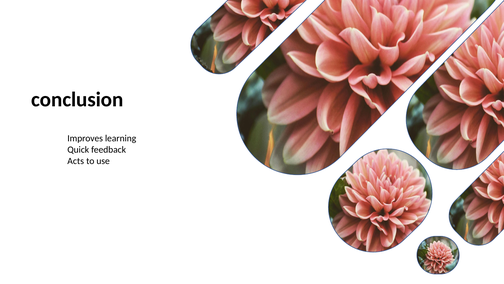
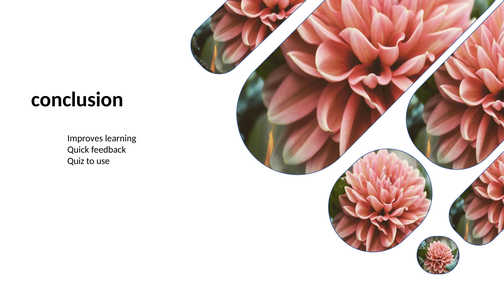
Acts: Acts -> Quiz (76, 161)
